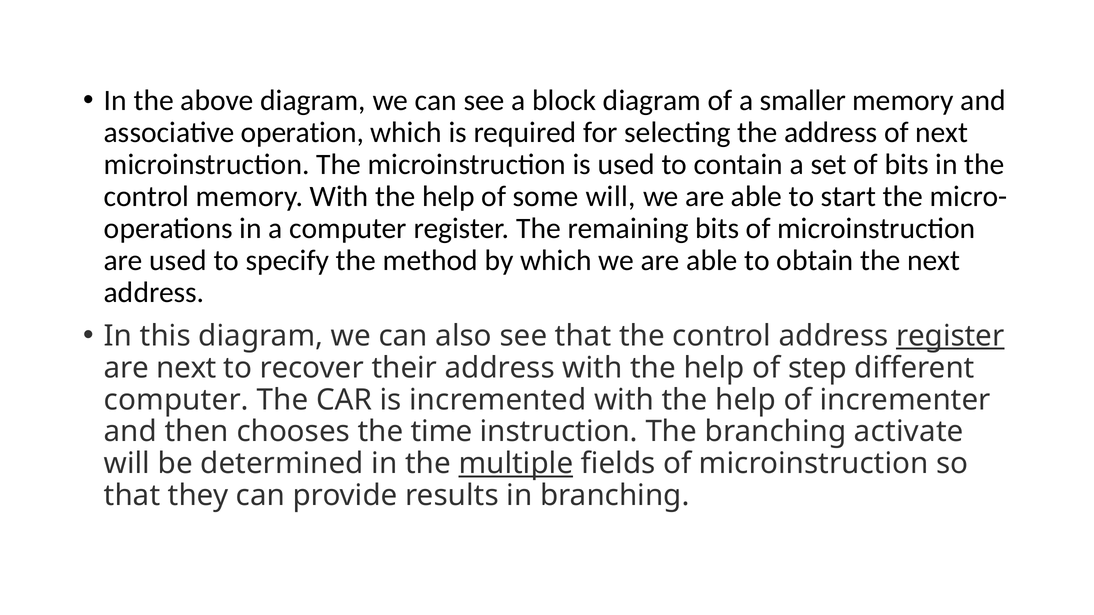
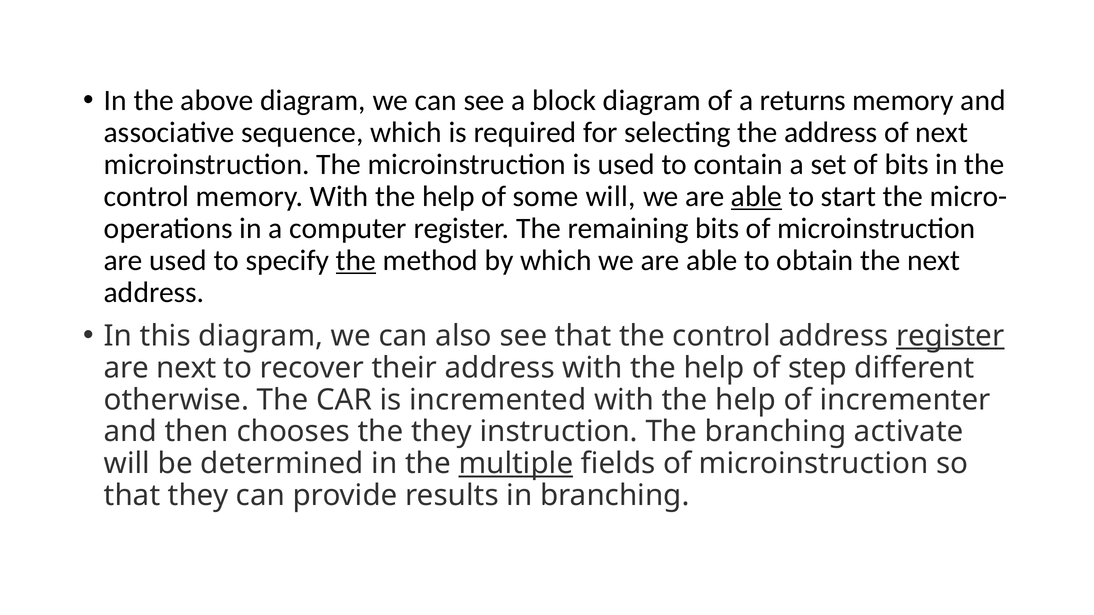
smaller: smaller -> returns (803, 101)
operation: operation -> sequence (302, 133)
able underline: none -> present (757, 197)
the underline: none -> present (356, 261)
computer: computer -> otherwise (177, 400)
the time: time -> they (442, 432)
